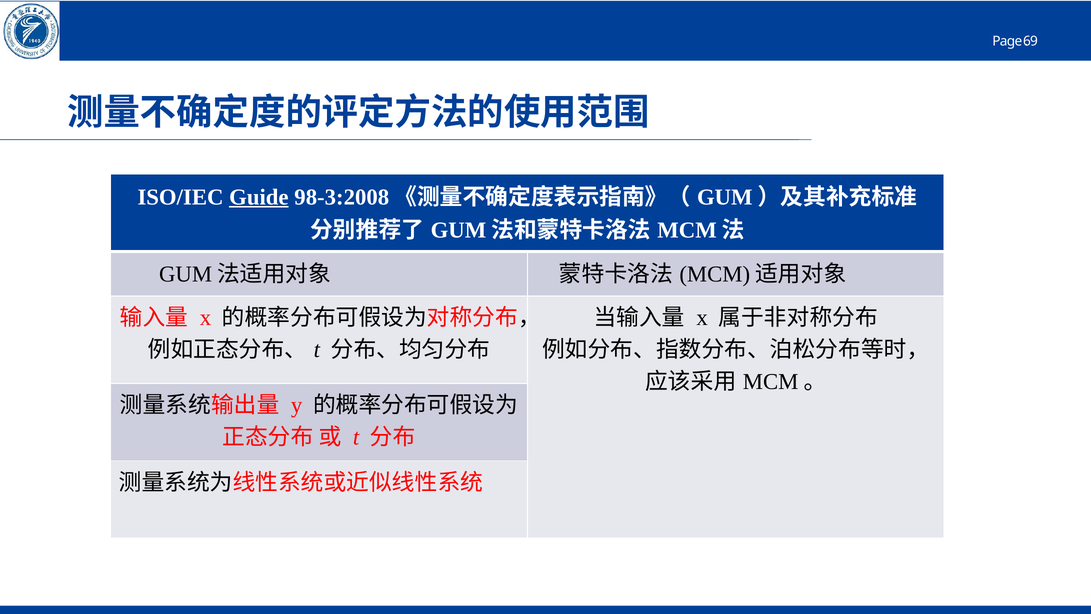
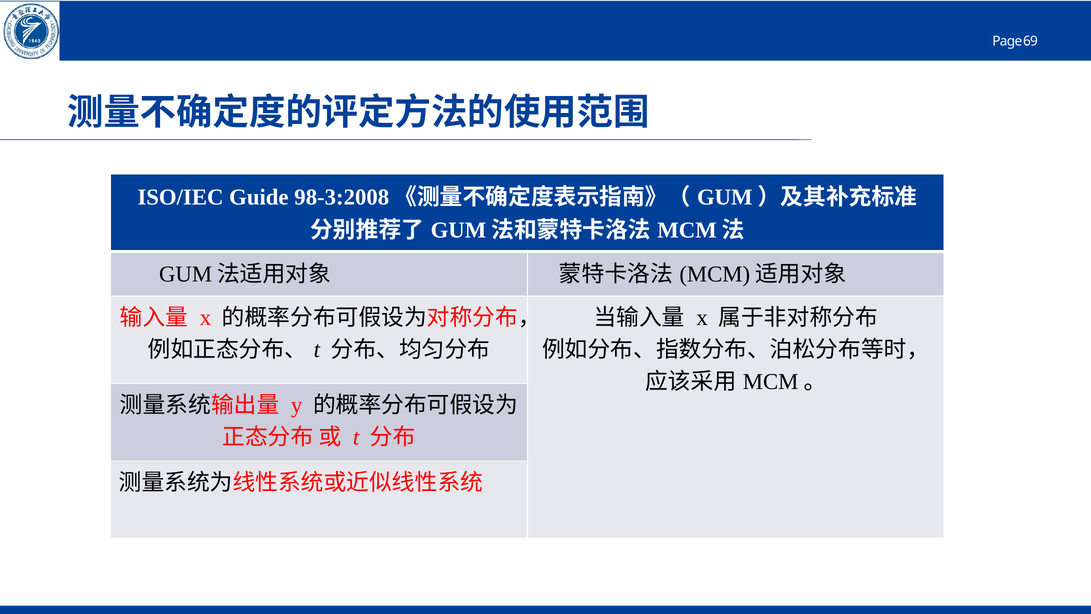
Guide underline: present -> none (259, 197)
